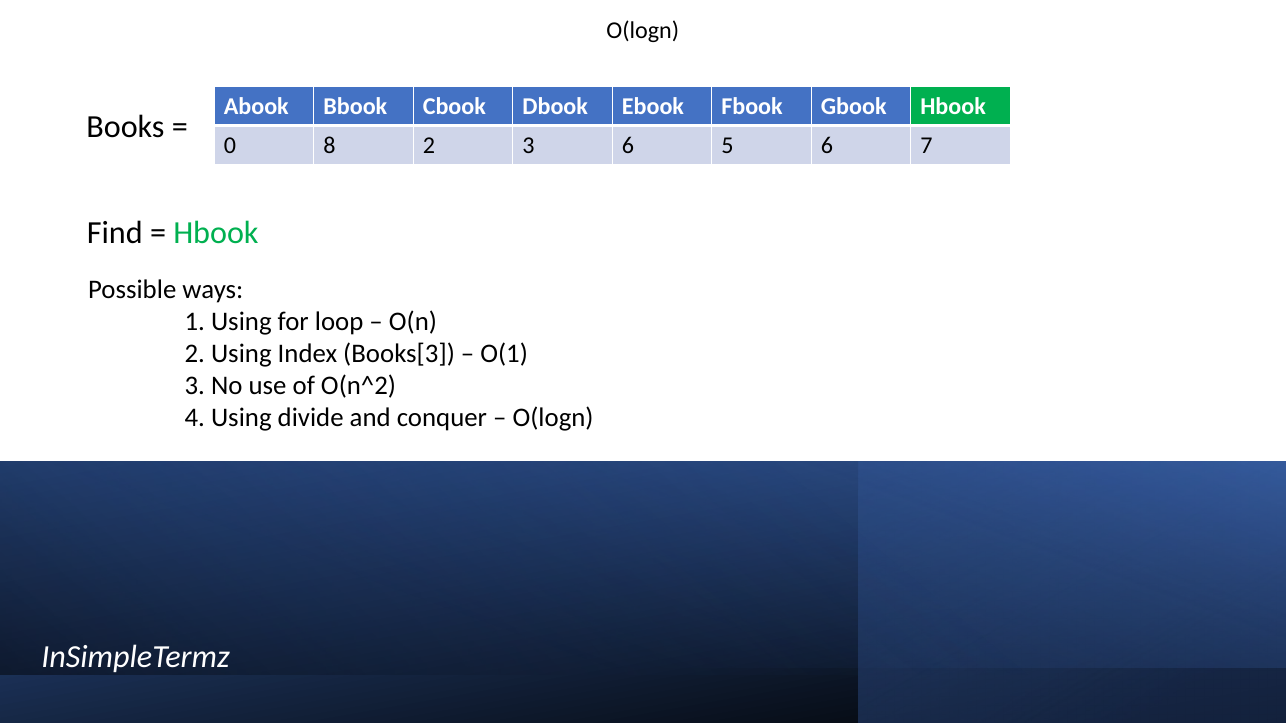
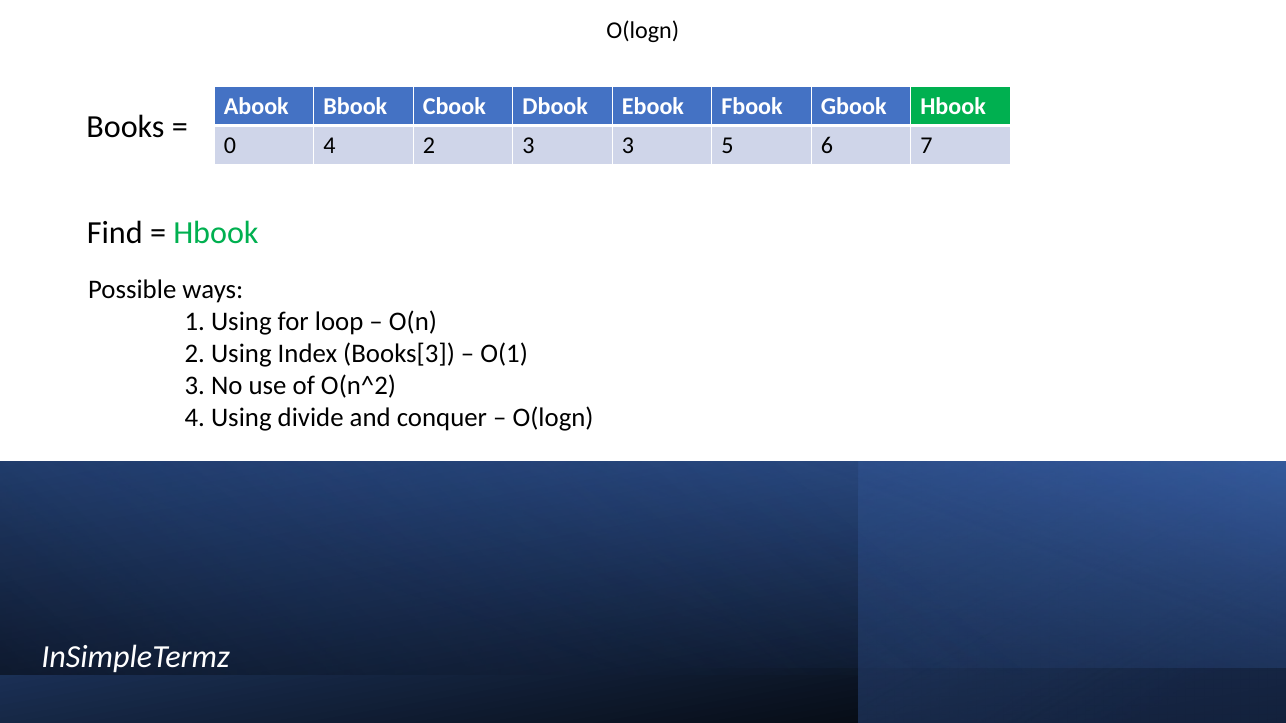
0 8: 8 -> 4 (330, 145)
3 6: 6 -> 3 (628, 145)
